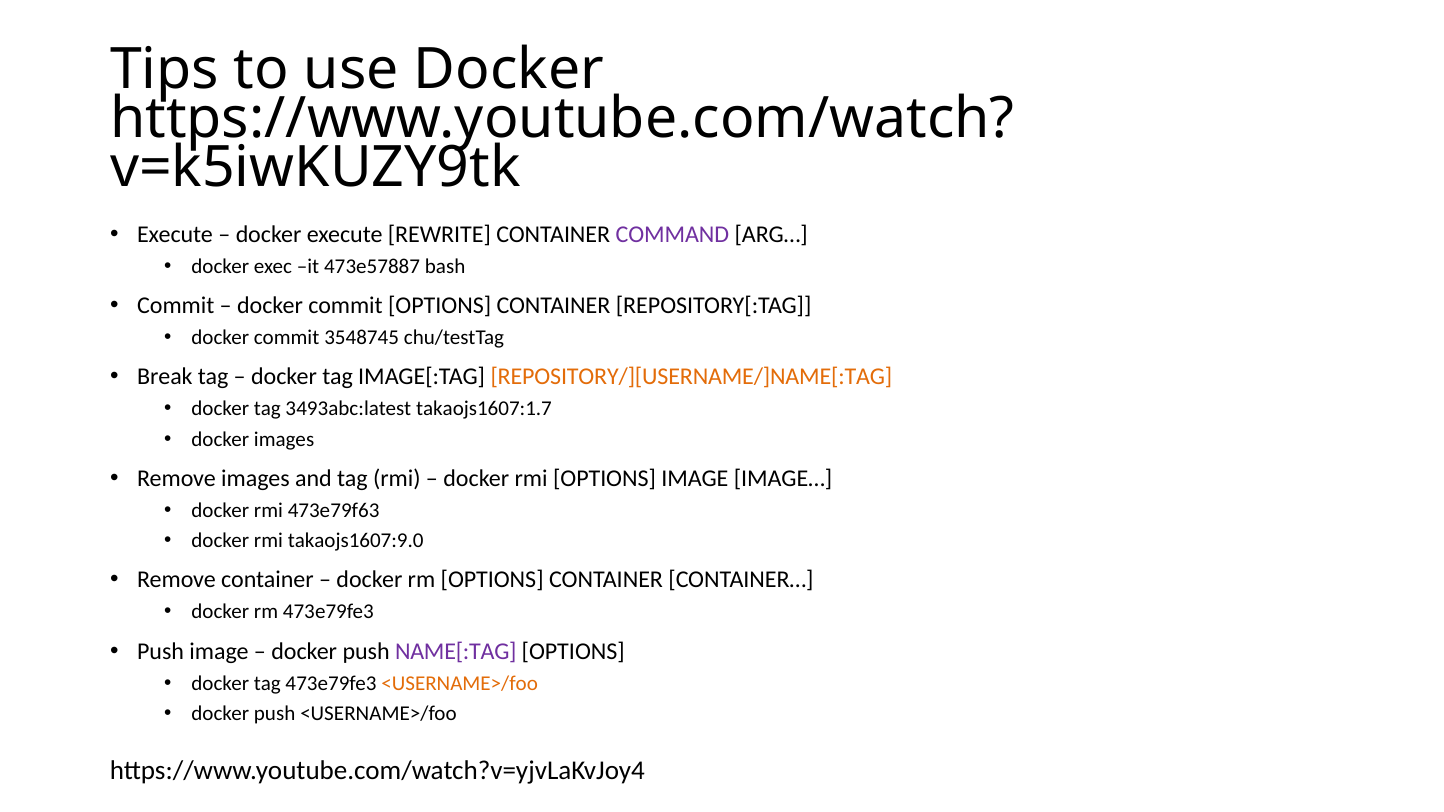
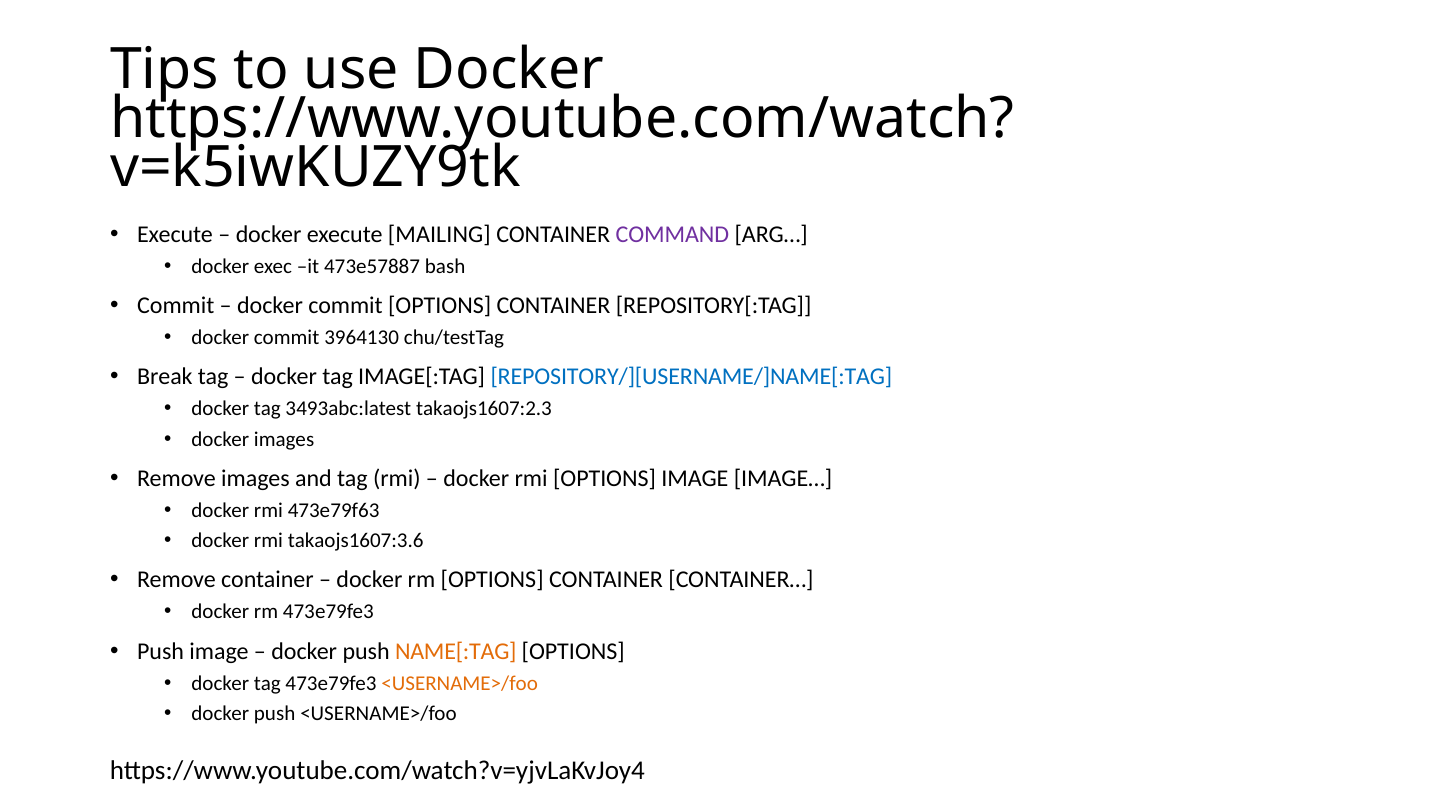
REWRITE: REWRITE -> MAILING (439, 234)
3548745: 3548745 -> 3964130 (362, 338)
REPOSITORY/][USERNAME/]NAME[:TAG colour: orange -> blue (691, 377)
takaojs1607:1.7: takaojs1607:1.7 -> takaojs1607:2.3 (484, 409)
takaojs1607:9.0: takaojs1607:9.0 -> takaojs1607:3.6 (356, 541)
NAME[:TAG colour: purple -> orange (456, 651)
